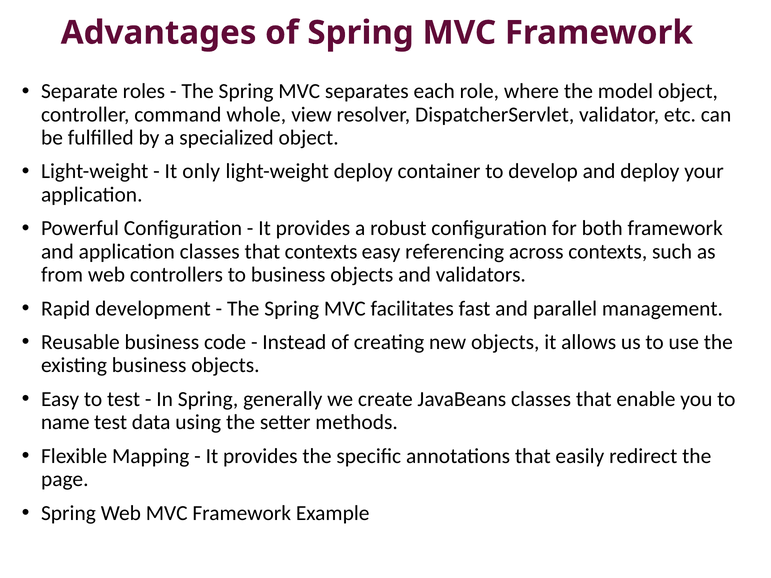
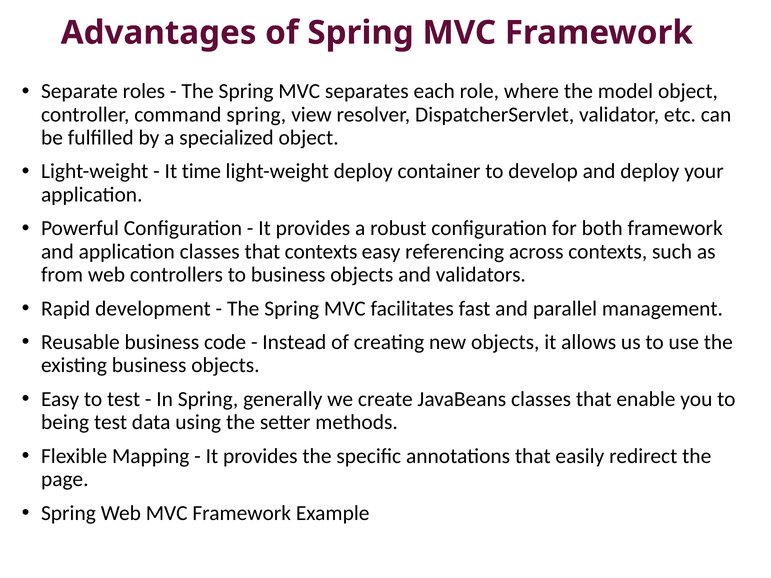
command whole: whole -> spring (256, 115)
only: only -> time (201, 172)
name: name -> being (65, 423)
